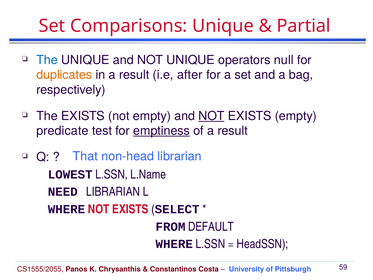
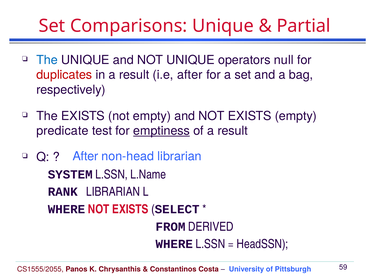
duplicates colour: orange -> red (64, 75)
NOT underline: present -> none (211, 116)
That: That -> After (85, 156)
LOWEST: LOWEST -> SYSTEM (70, 174)
NEED: NEED -> RANK (63, 192)
DEFAULT: DEFAULT -> DERIVED (211, 226)
